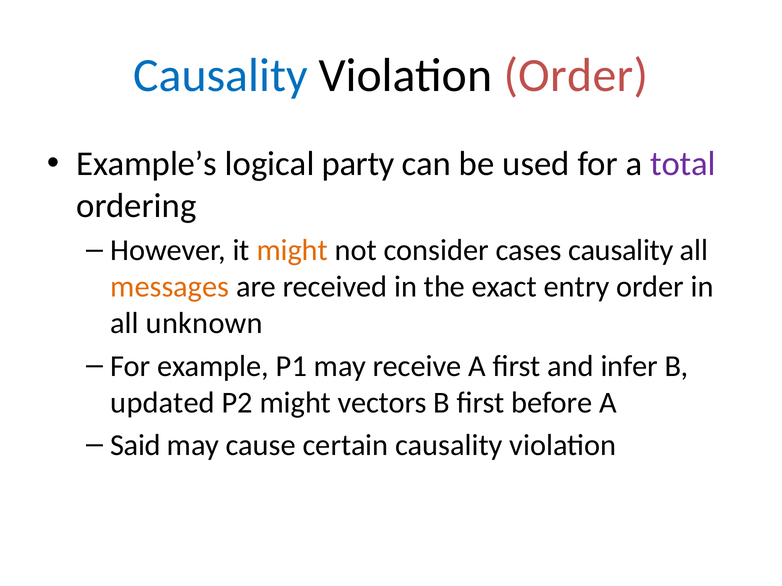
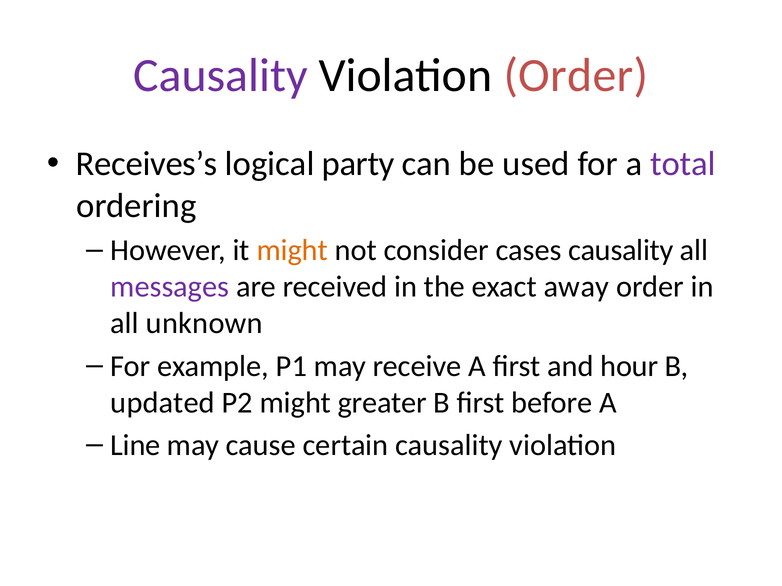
Causality colour: blue -> purple (221, 76)
Example’s: Example’s -> Receives’s (147, 164)
messages colour: orange -> purple (170, 287)
entry: entry -> away (576, 287)
infer: infer -> hour (629, 366)
vectors: vectors -> greater (382, 403)
Said: Said -> Line (135, 445)
